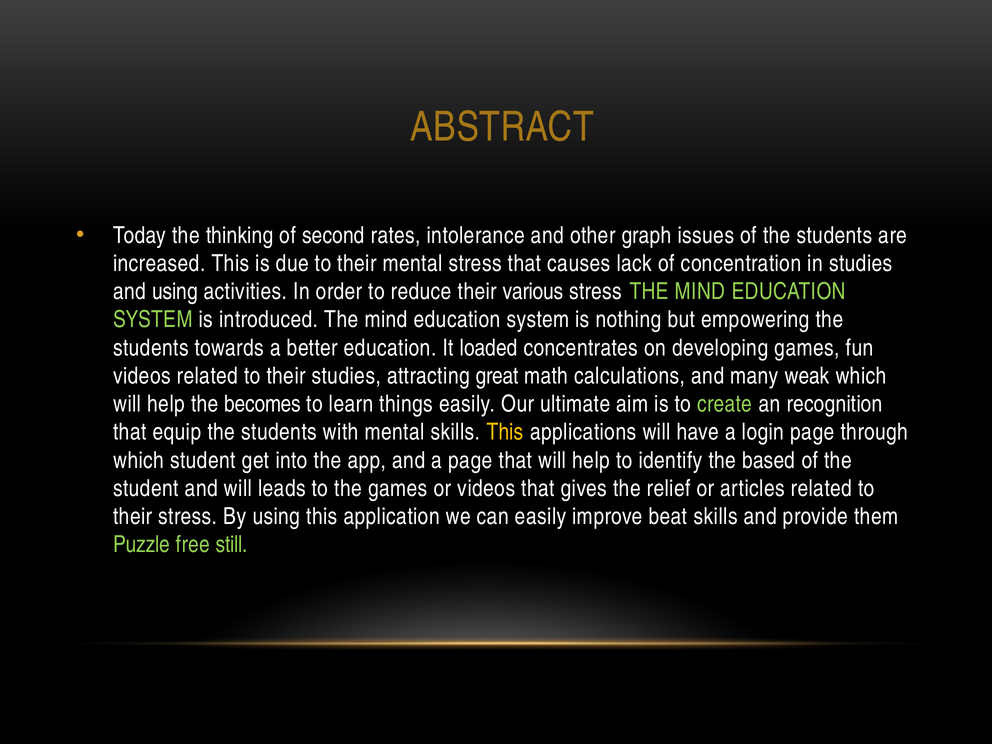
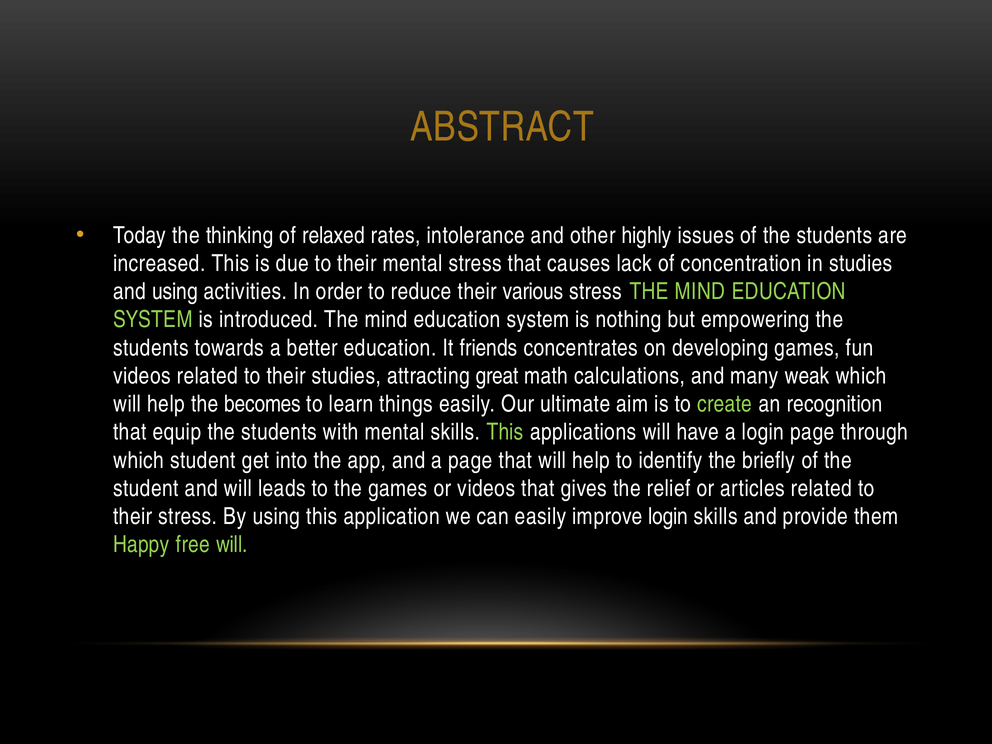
second: second -> relaxed (333, 235)
graph: graph -> highly (647, 235)
loaded: loaded -> friends (489, 348)
This colour: yellow -> light green (505, 432)
based: based -> briefly (769, 460)
improve beat: beat -> login (668, 517)
Puzzle: Puzzle -> Happy (141, 545)
free still: still -> will (232, 545)
